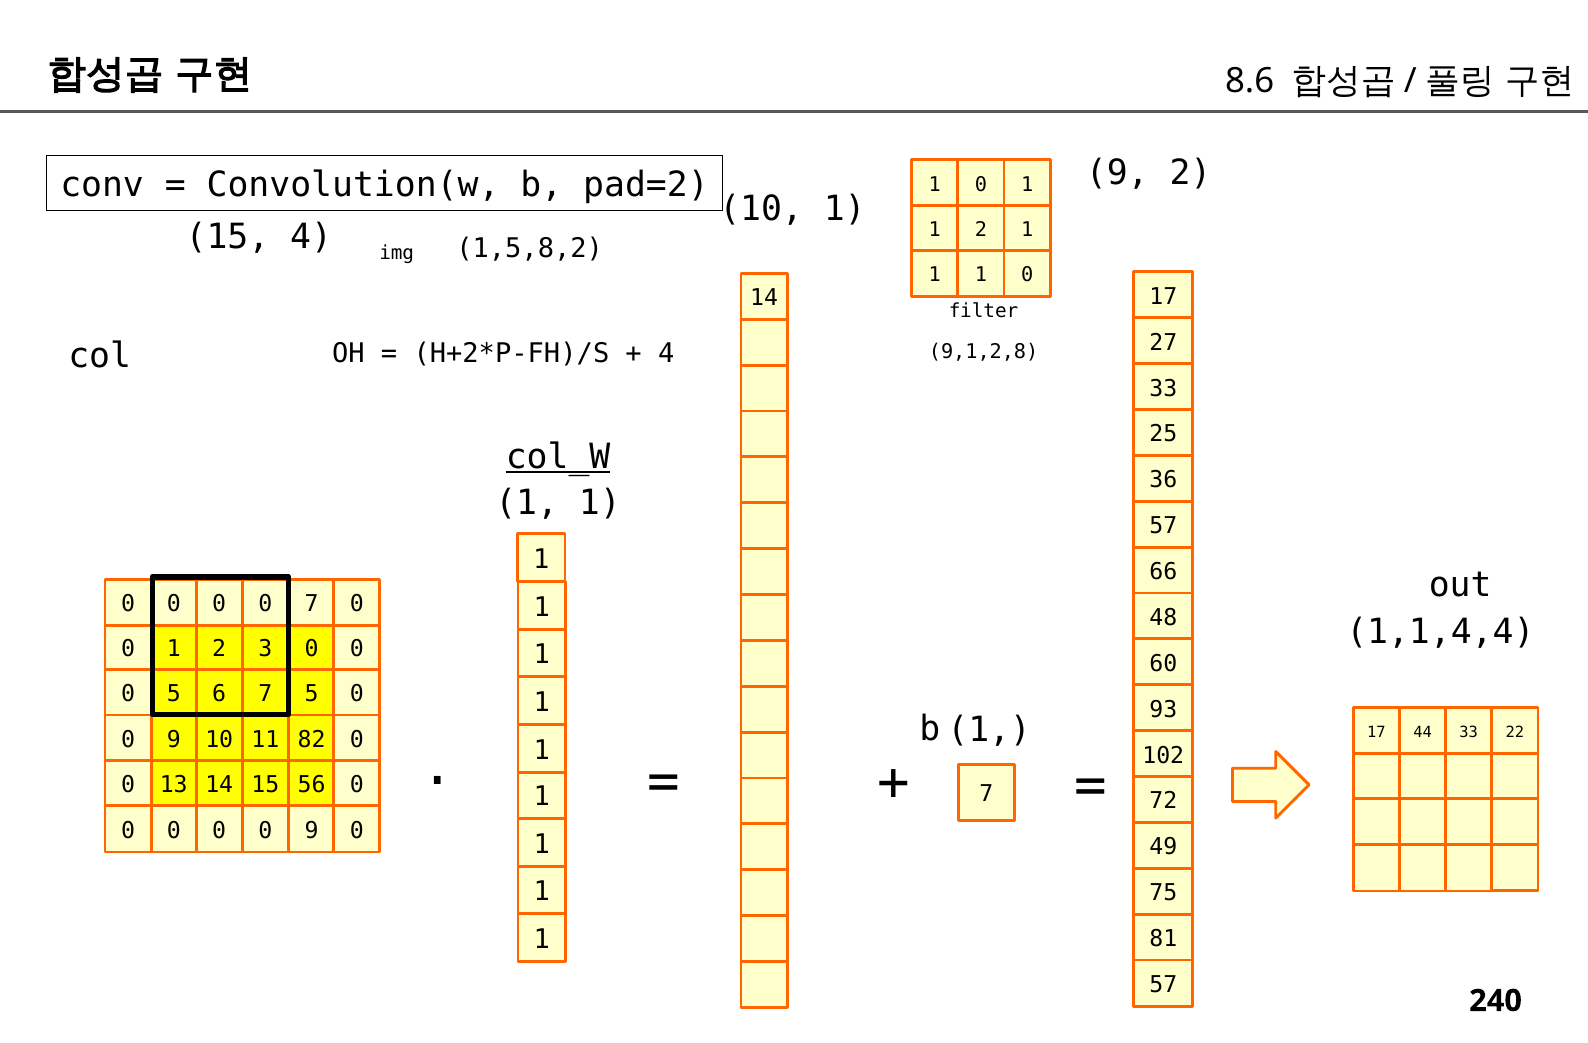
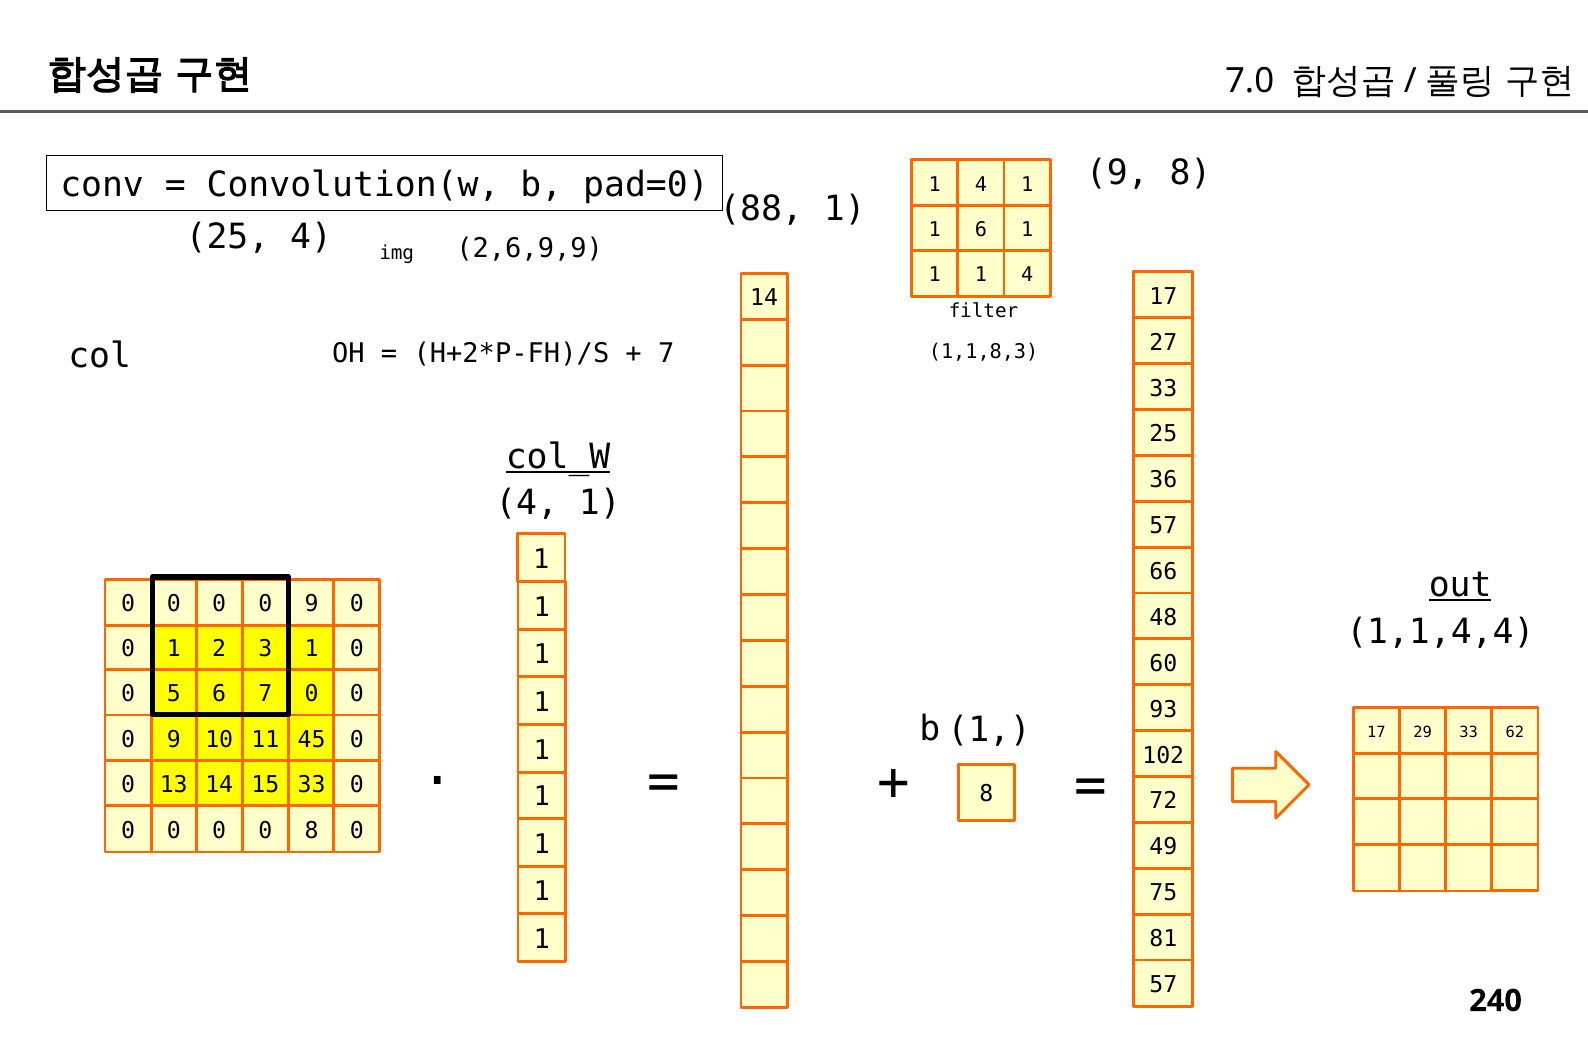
8.6: 8.6 -> 7.0 (1250, 81)
9 2: 2 -> 8 (1190, 173)
pad=2: pad=2 -> pad=0 (646, 185)
0: 0 -> 4 (981, 184)
10: 10 -> 88 (761, 209)
1 2: 2 -> 6 (981, 230)
15: 15 -> 25 (227, 237)
1,5,8,2: 1,5,8,2 -> 2,6,9,9 (530, 249)
1 1 0: 0 -> 4 (1027, 275)
4: 4 -> 7 (666, 354)
9,1,2,8: 9,1,2,8 -> 1,1,8,3 (984, 352)
1: 1 -> 4 (527, 503)
out underline: none -> present (1460, 585)
0 7: 7 -> 9 (312, 604)
3 0: 0 -> 1 (312, 648)
7 5: 5 -> 0 (312, 694)
44: 44 -> 29 (1423, 732)
22: 22 -> 62 (1515, 732)
82: 82 -> 45 (312, 740)
7: 7 -> 8 (986, 794)
15 56: 56 -> 33 (312, 785)
0 9: 9 -> 8 (312, 831)
